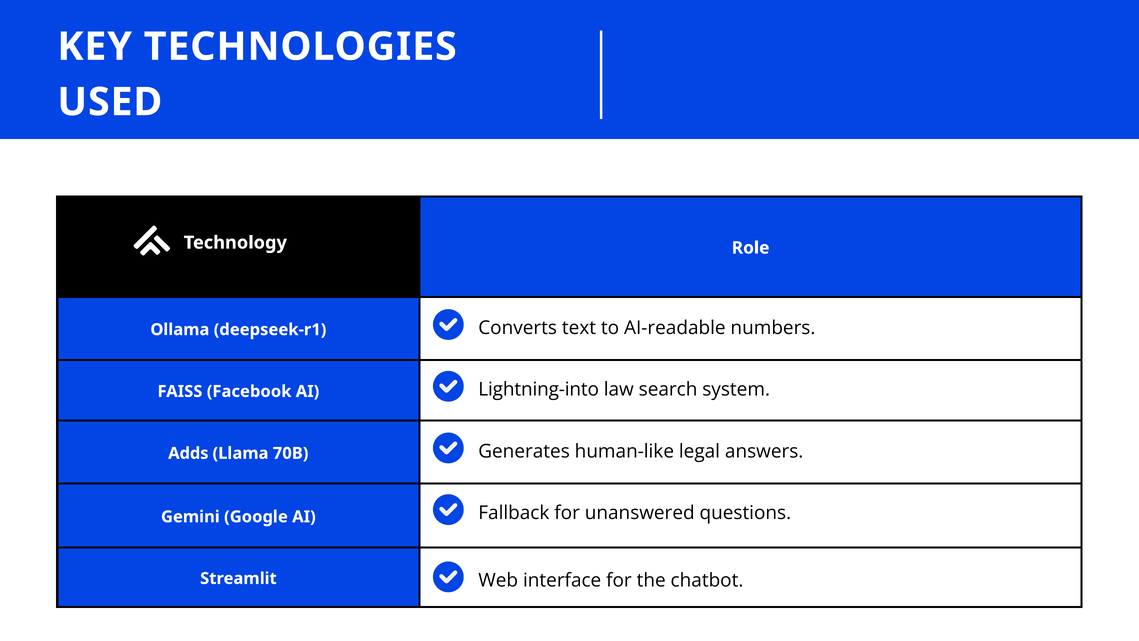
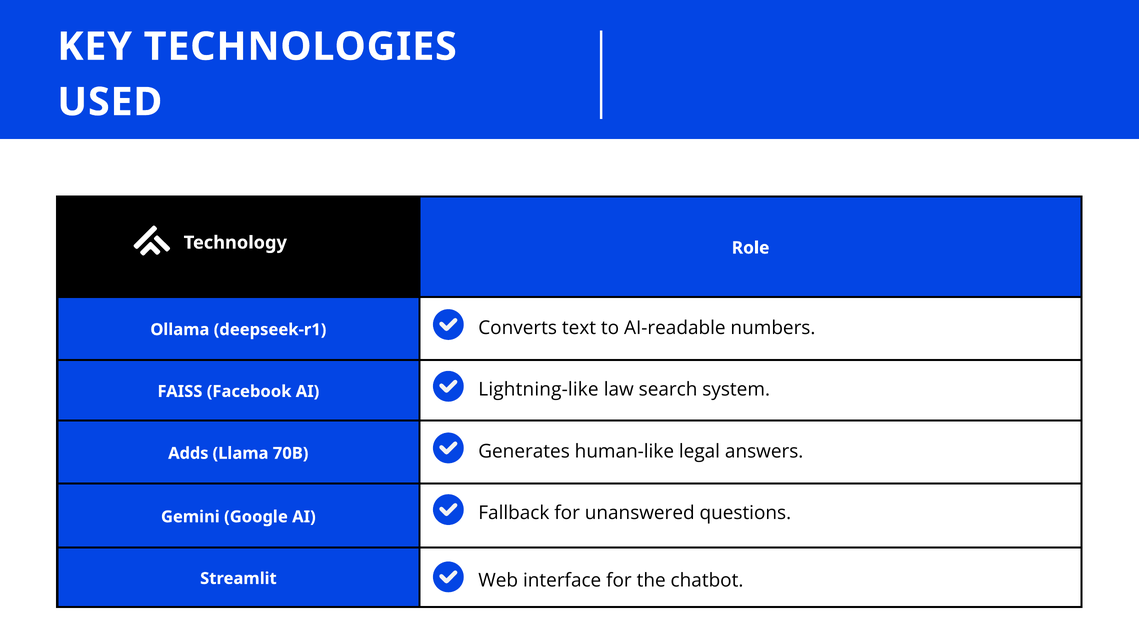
Lightning-into: Lightning-into -> Lightning-like (538, 389)
